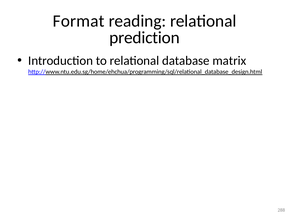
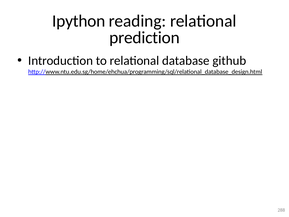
Format: Format -> Ipython (79, 21)
matrix: matrix -> github (229, 61)
